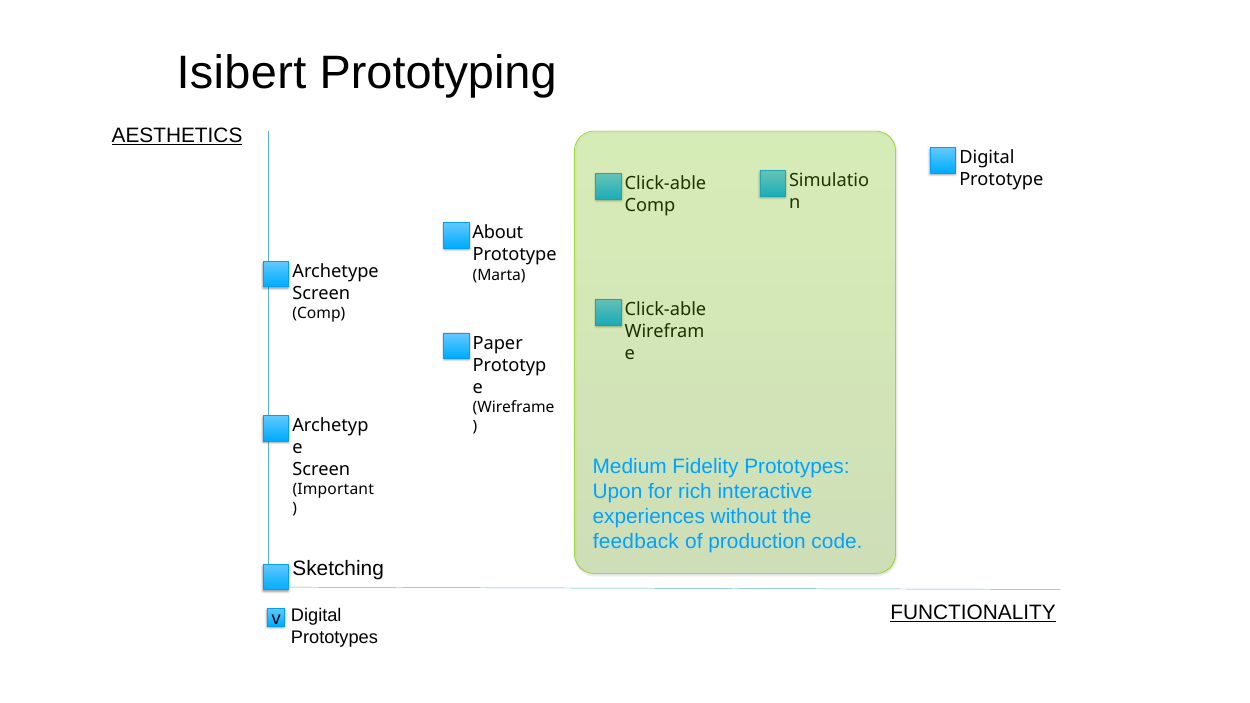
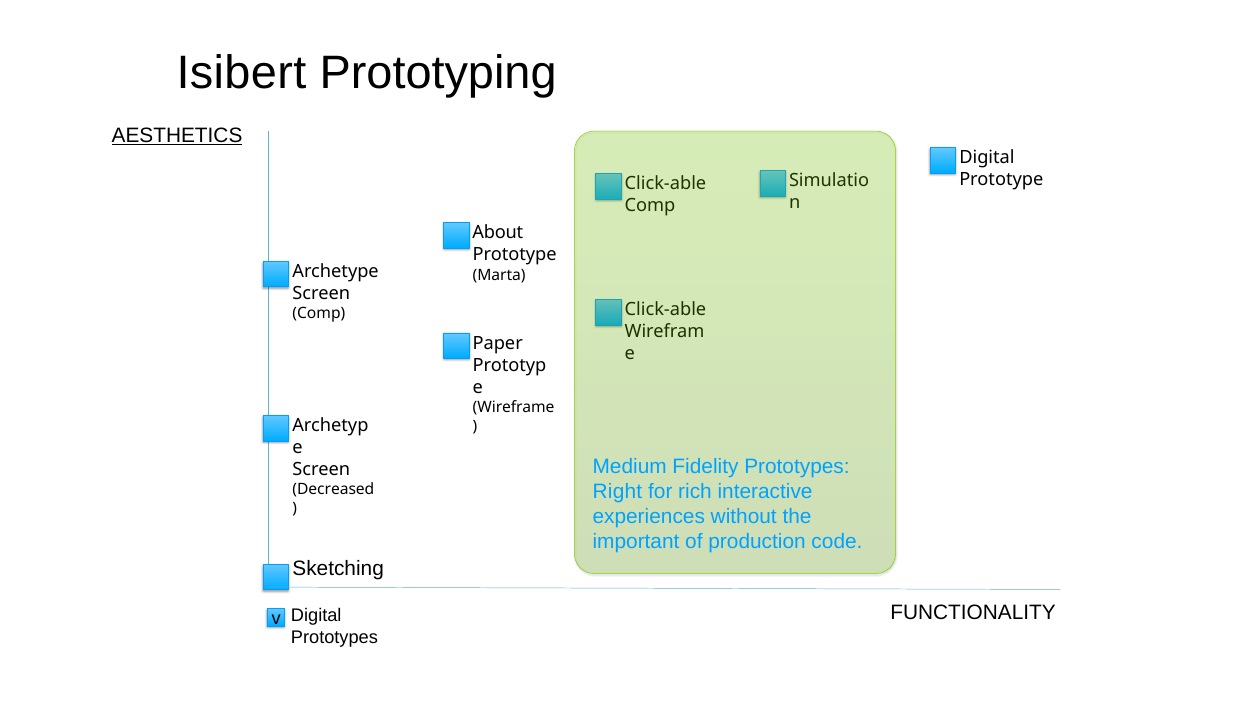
Upon: Upon -> Right (617, 492)
Important: Important -> Decreased (333, 490)
feedback: feedback -> important (636, 542)
FUNCTIONALITY underline: present -> none (973, 613)
